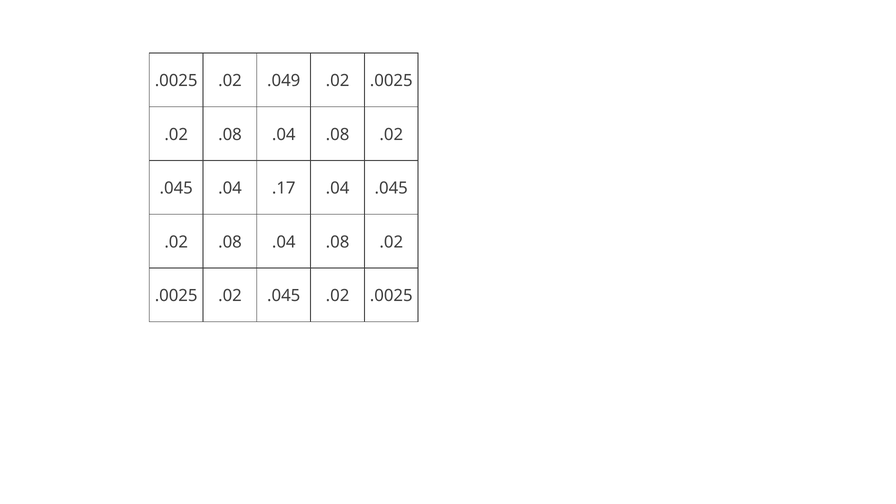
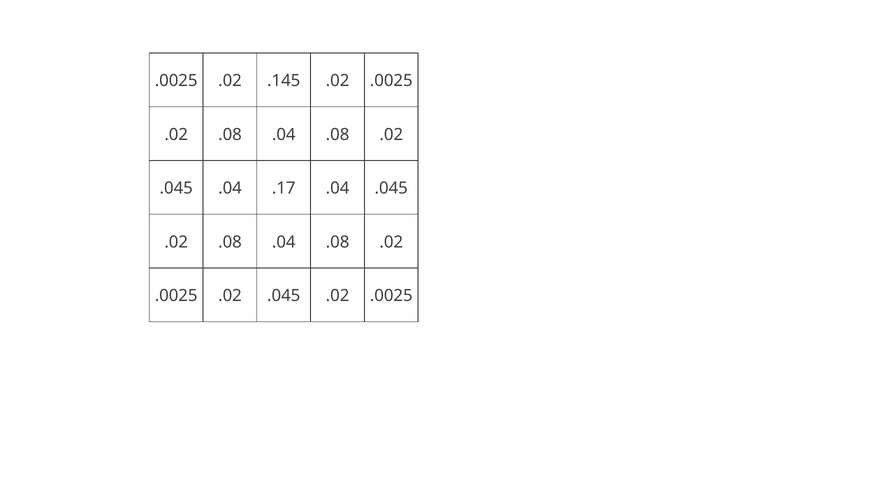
.049: .049 -> .145 (284, 81)
